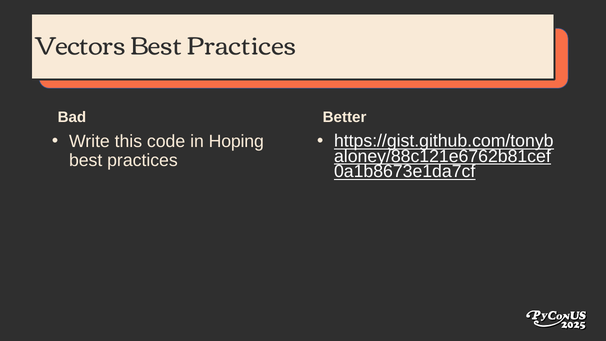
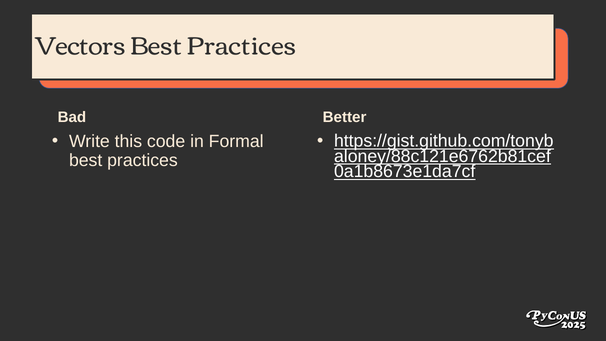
Hoping: Hoping -> Formal (236, 141)
